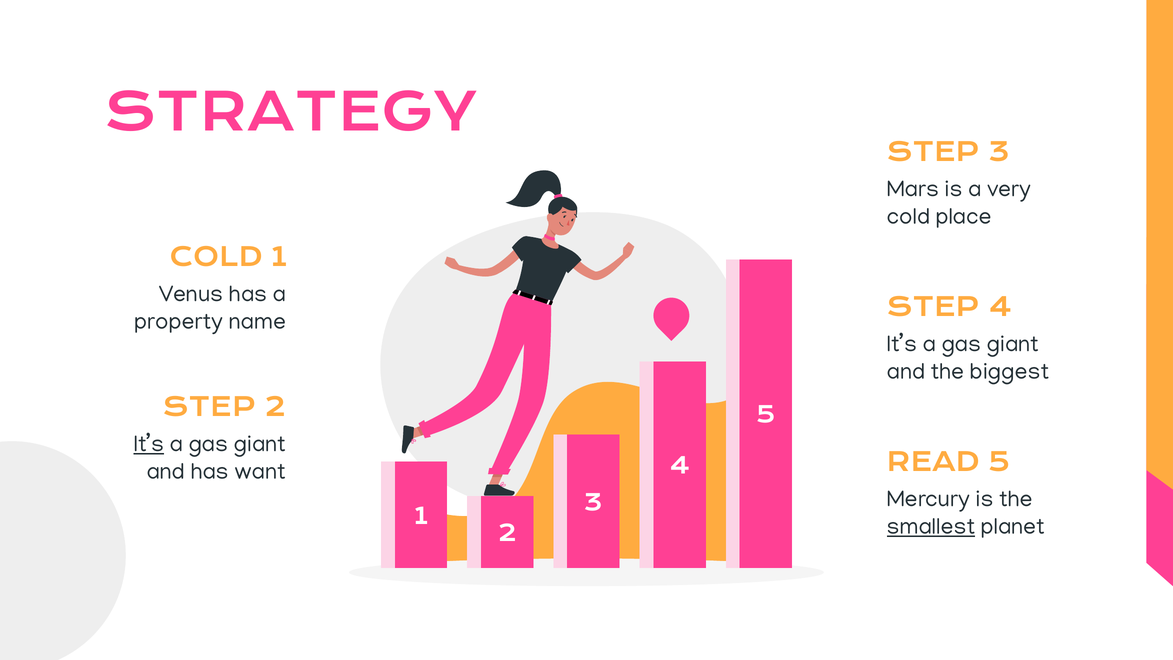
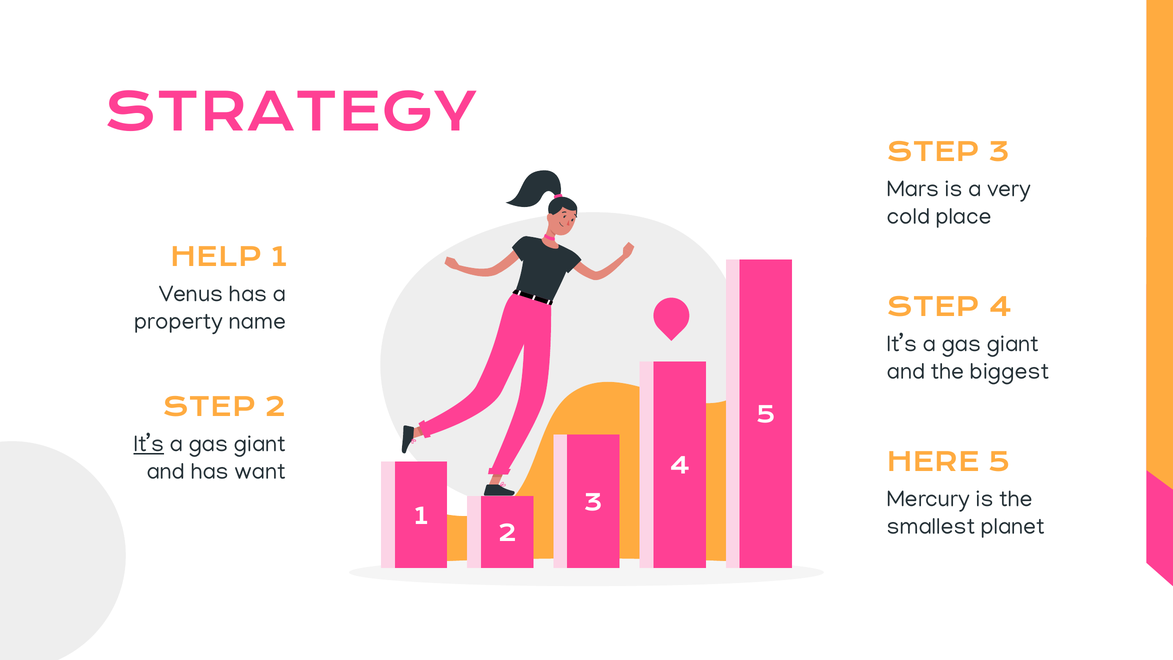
COLD: COLD -> HELP (216, 257)
READ: READ -> HERE (933, 462)
smallest underline: present -> none (931, 526)
